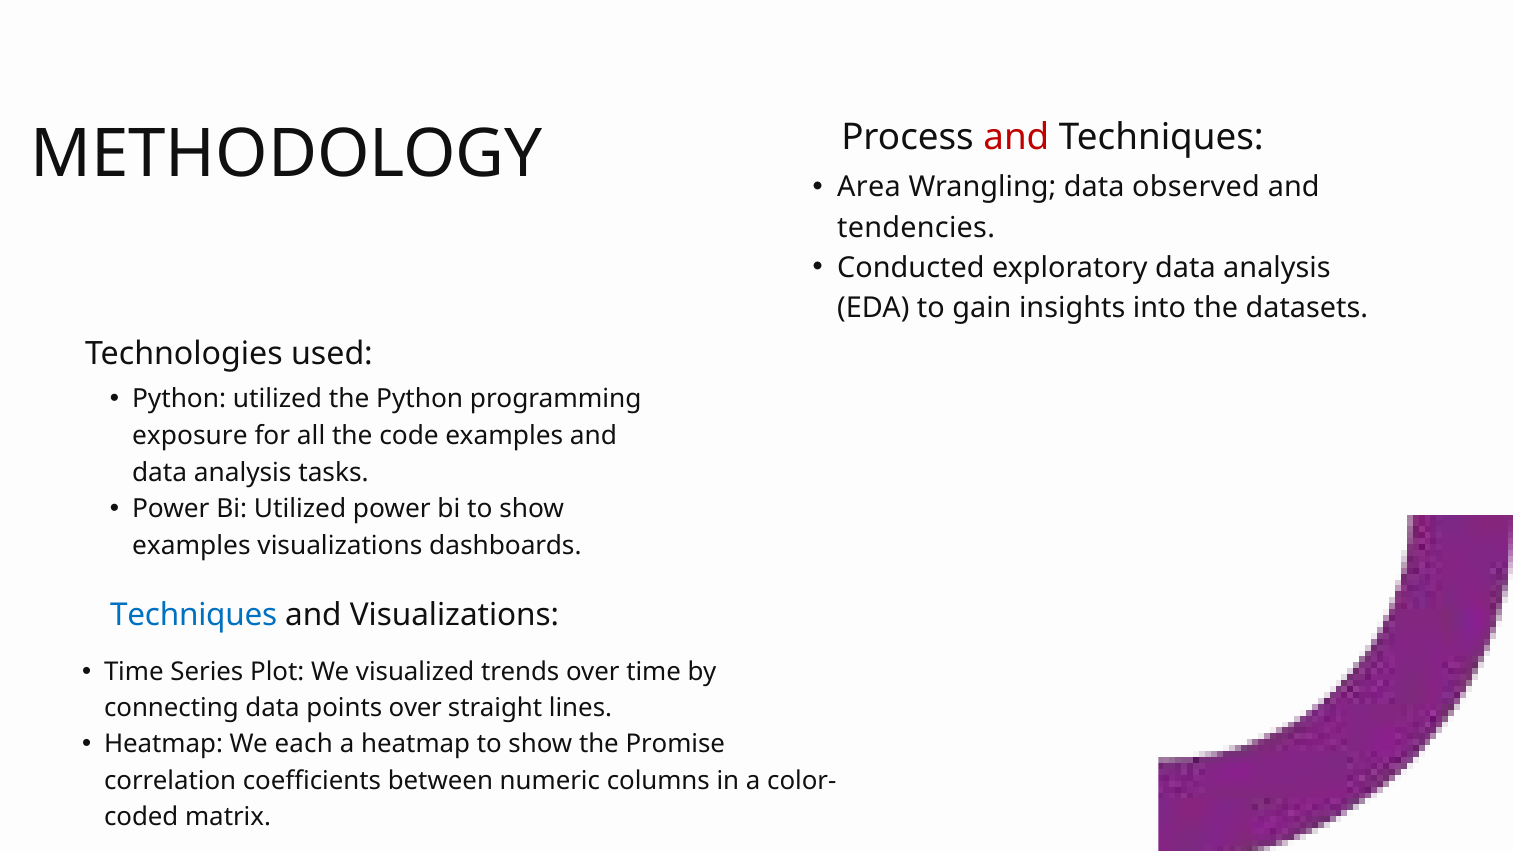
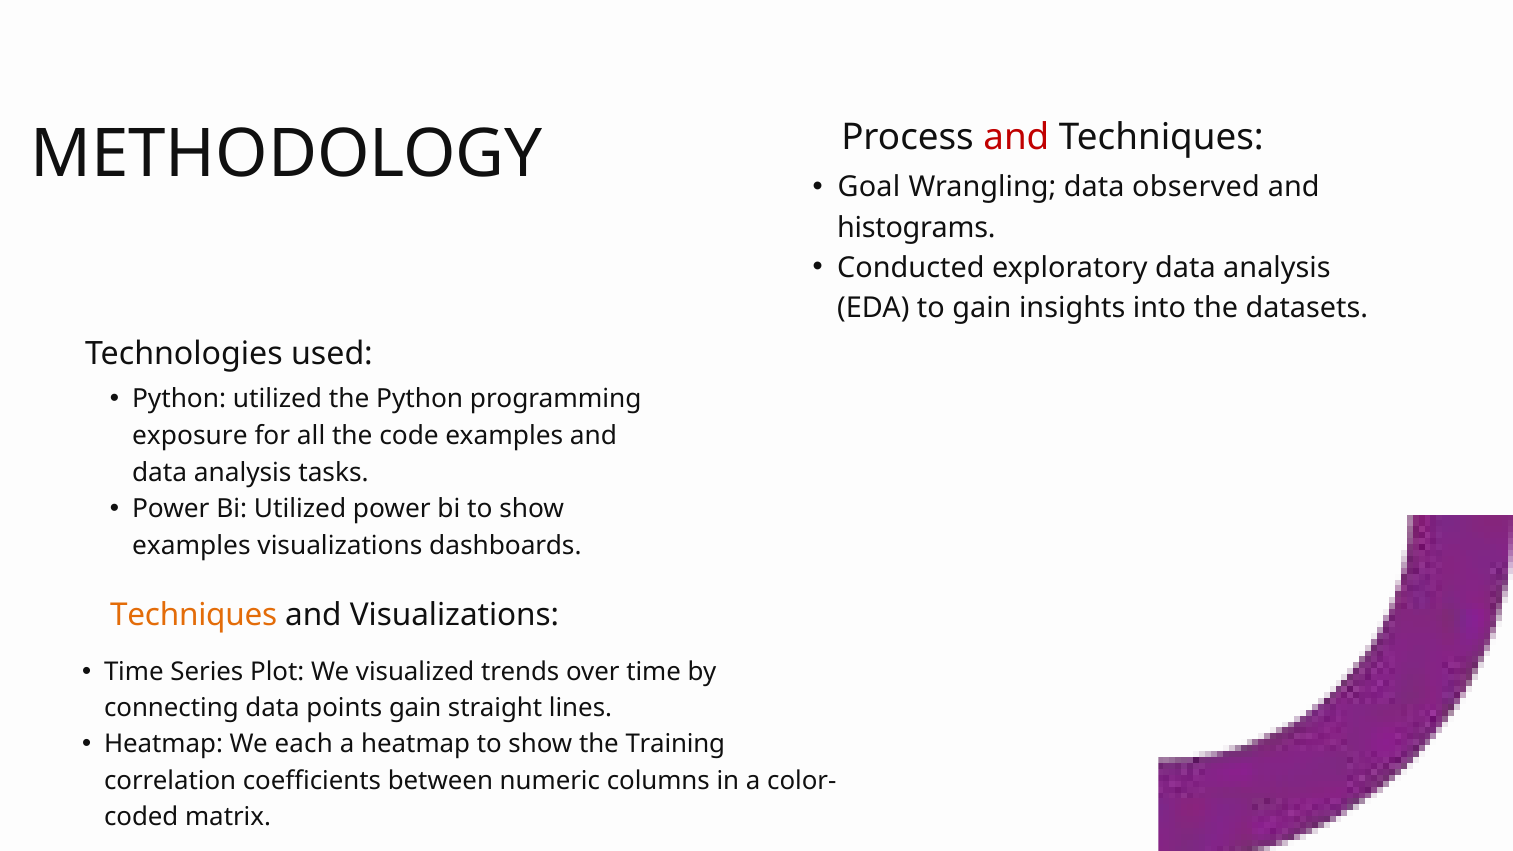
Area: Area -> Goal (869, 187)
tendencies: tendencies -> histograms (916, 228)
Techniques colour: blue -> orange (194, 615)
points over: over -> gain (415, 708)
Promise: Promise -> Training (675, 744)
